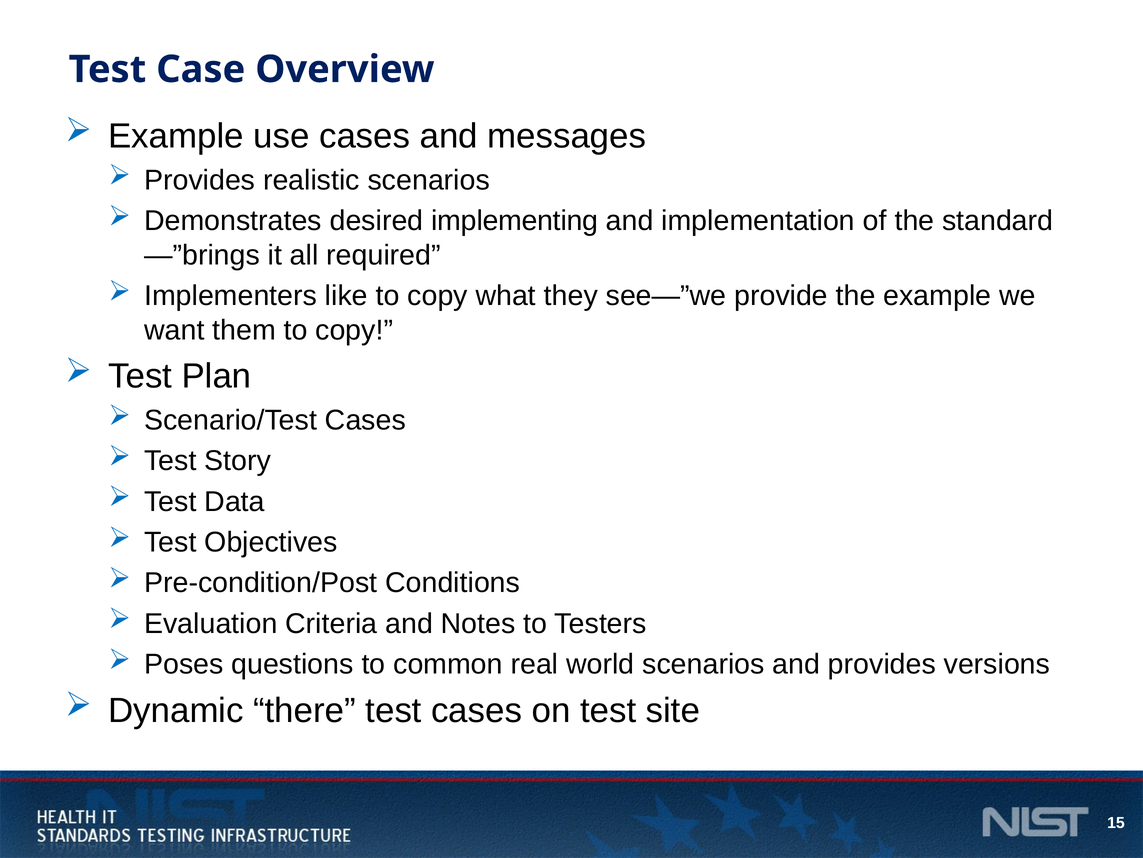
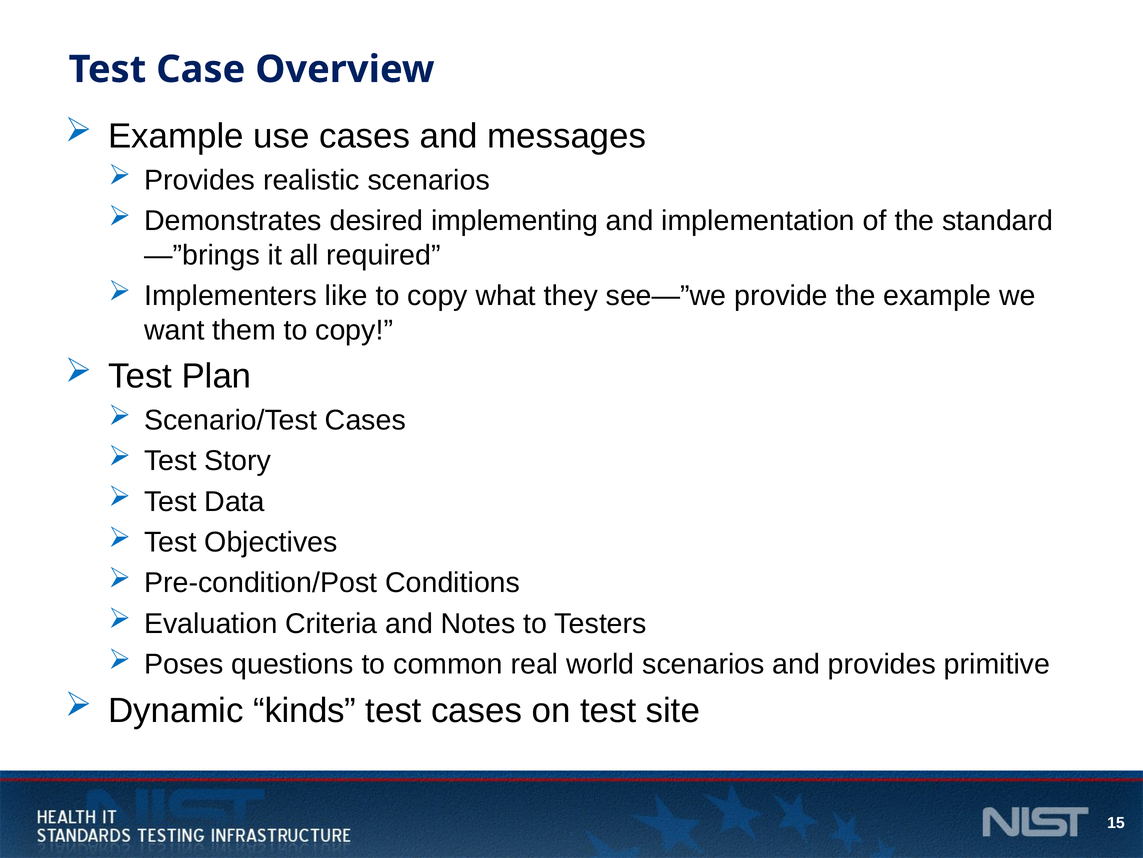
versions: versions -> primitive (997, 664)
there: there -> kinds (305, 710)
